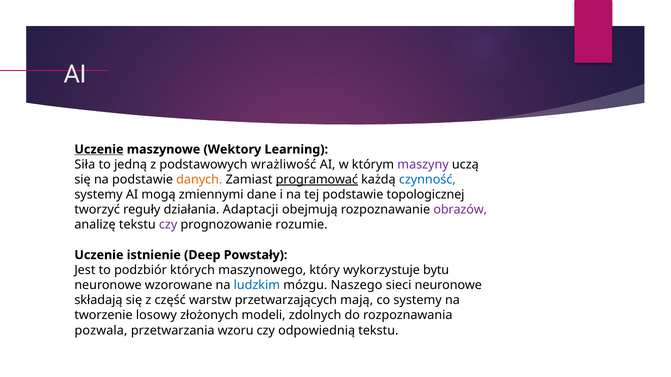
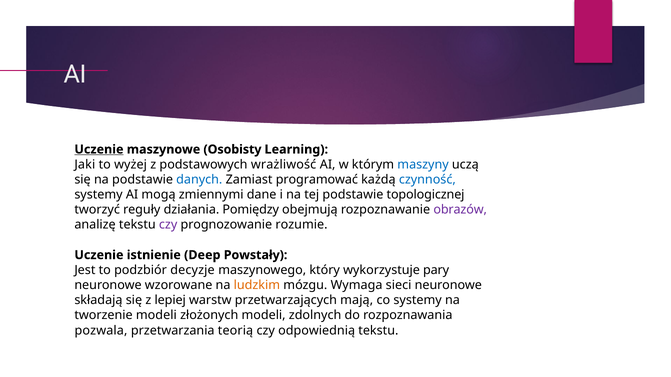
Wektory: Wektory -> Osobisty (232, 150)
Siła: Siła -> Jaki (85, 165)
jedną: jedną -> wyżej (131, 165)
maszyny colour: purple -> blue (423, 165)
danych colour: orange -> blue (199, 180)
programować underline: present -> none (317, 180)
Adaptacji: Adaptacji -> Pomiędzy (251, 210)
których: których -> decyzje (192, 270)
bytu: bytu -> pary (436, 270)
ludzkim colour: blue -> orange (257, 285)
Naszego: Naszego -> Wymaga (357, 285)
część: część -> lepiej (170, 301)
tworzenie losowy: losowy -> modeli (156, 316)
wzoru: wzoru -> teorią (236, 331)
